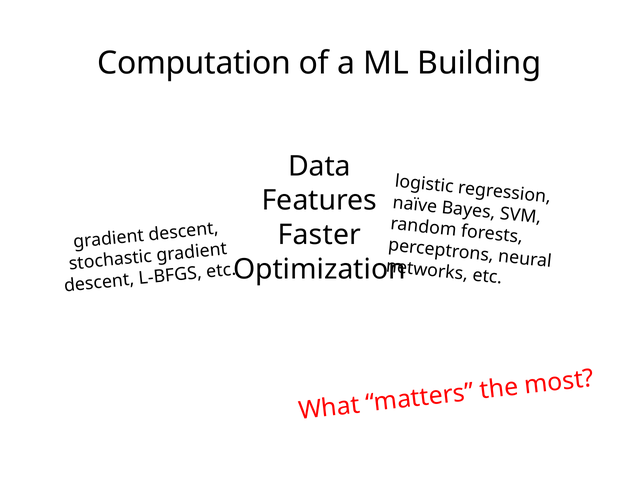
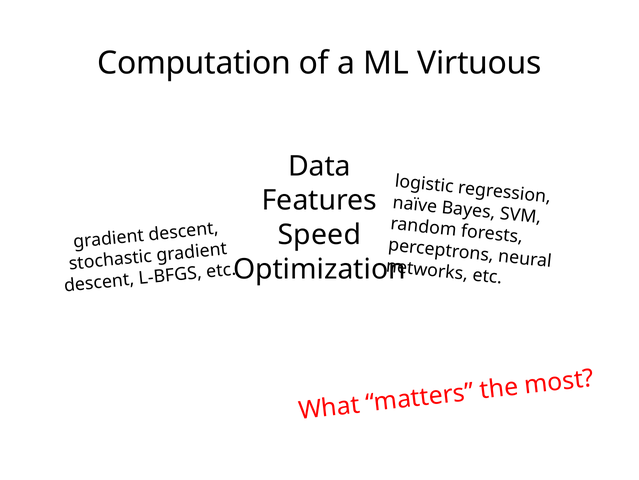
Building: Building -> Virtuous (479, 63)
Faster: Faster -> Speed (319, 235)
